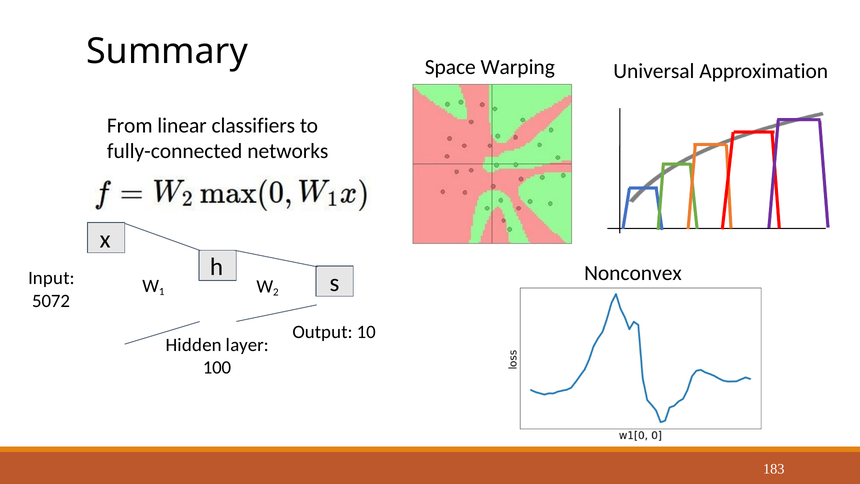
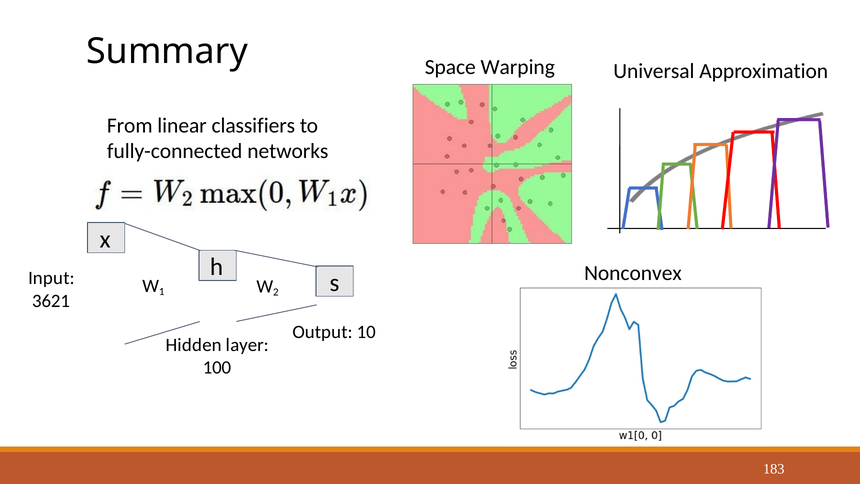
5072: 5072 -> 3621 (51, 301)
